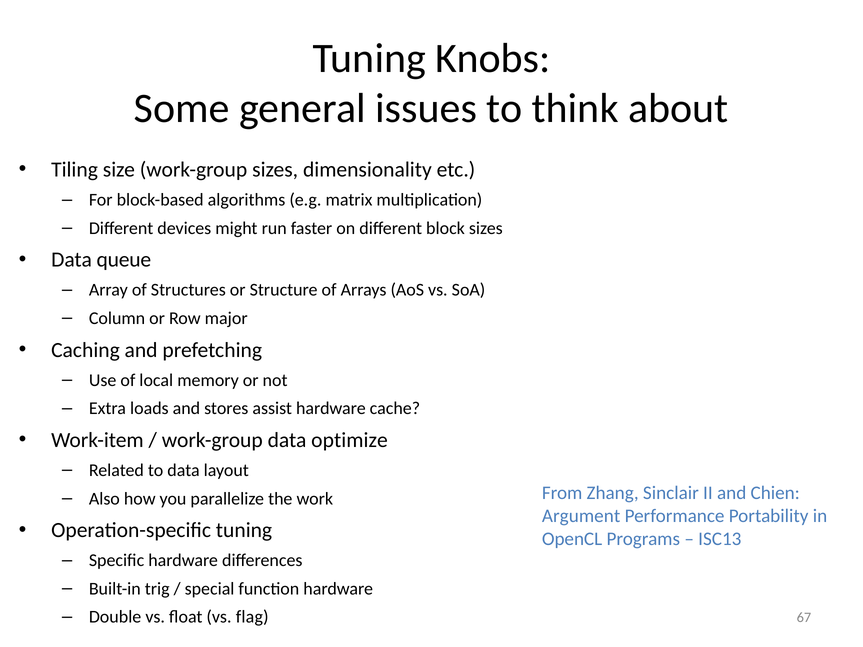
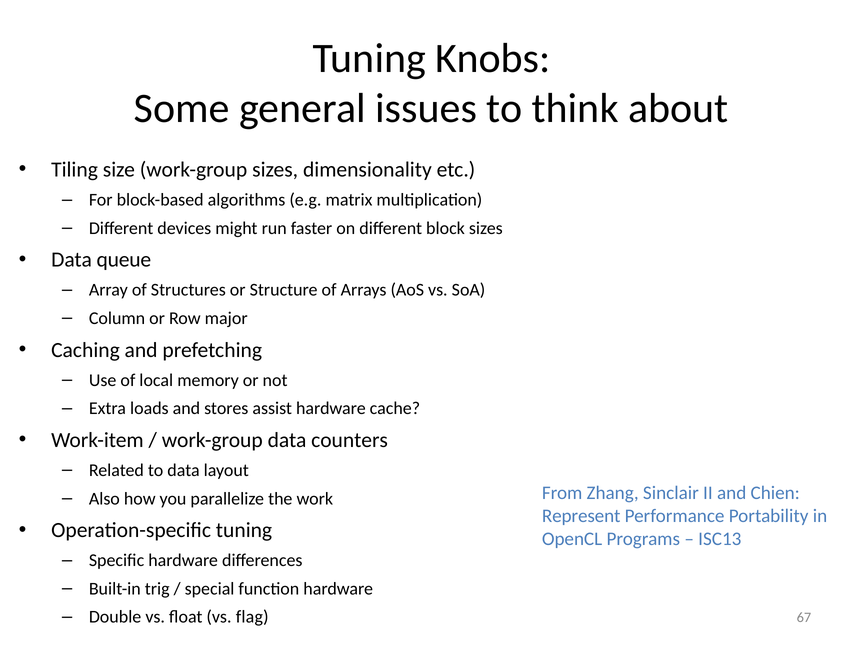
optimize: optimize -> counters (350, 440)
Argument: Argument -> Represent (581, 516)
